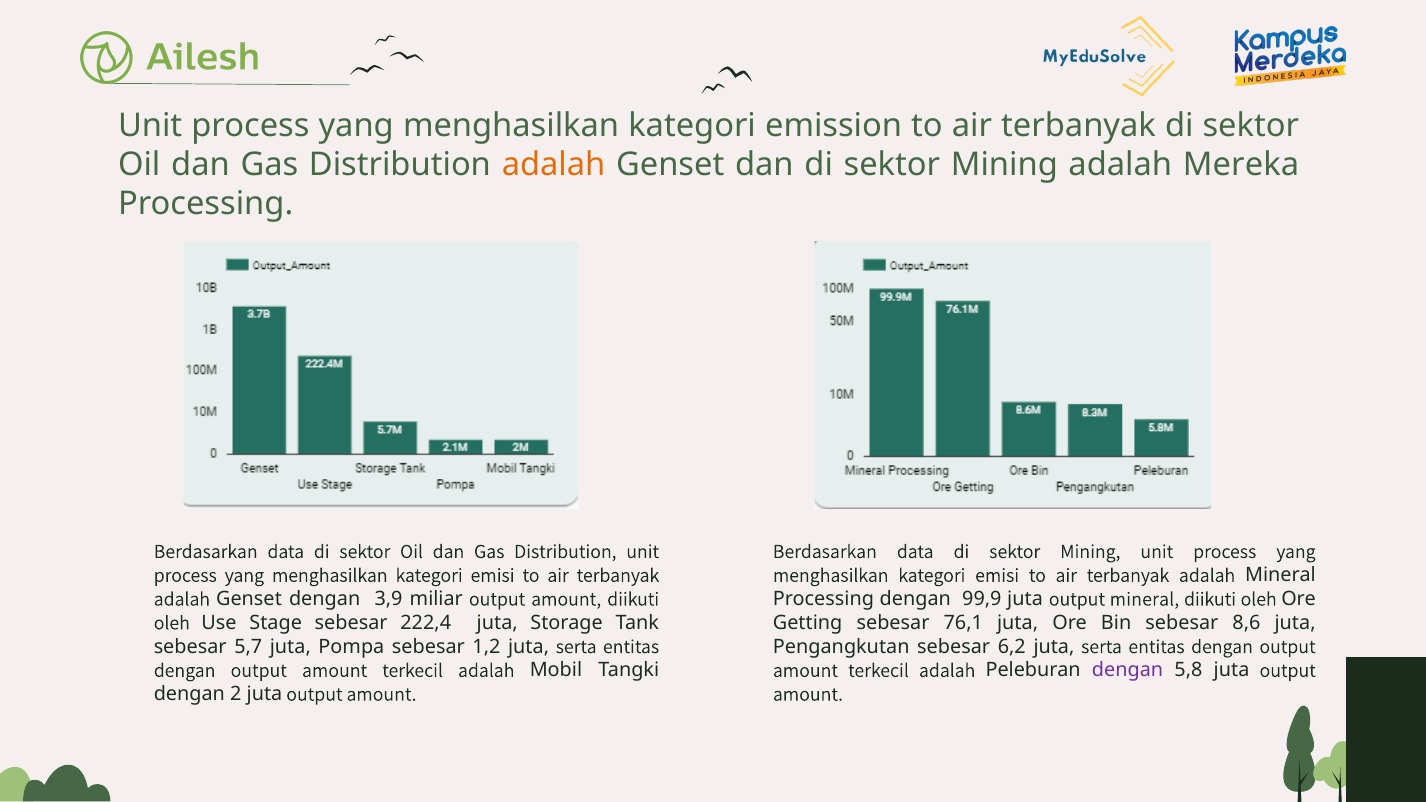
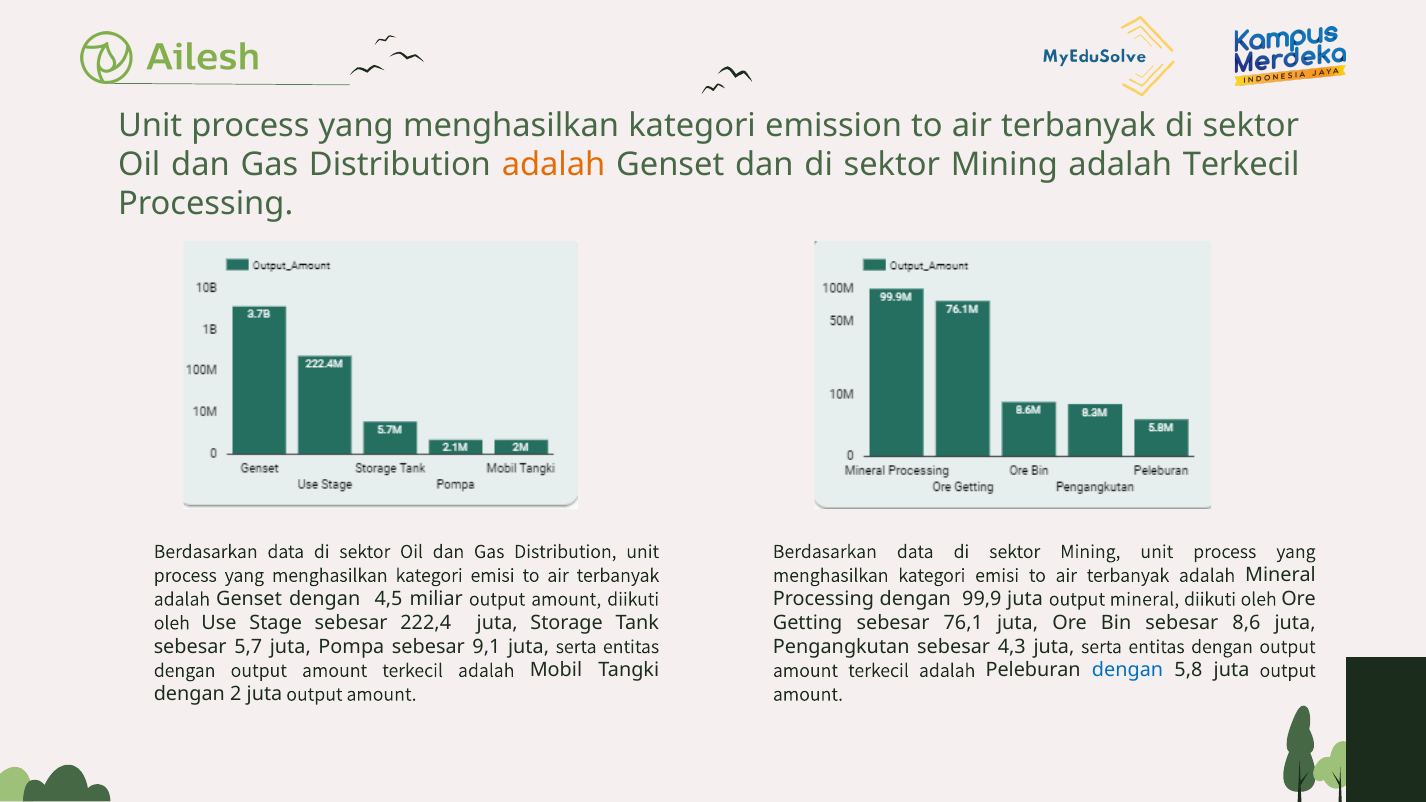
adalah Mereka: Mereka -> Terkecil (1241, 165)
3,9: 3,9 -> 4,5 (389, 599)
1,2: 1,2 -> 9,1 (486, 647)
6,2: 6,2 -> 4,3 (1012, 647)
dengan colour: purple -> blue (1128, 670)
